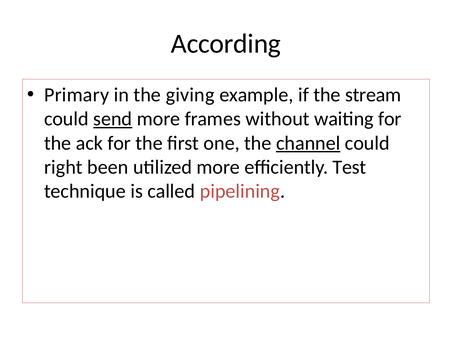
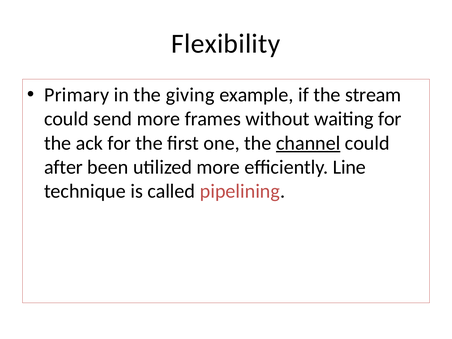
According: According -> Flexibility (226, 44)
send underline: present -> none (113, 119)
right: right -> after (64, 167)
Test: Test -> Line (349, 167)
